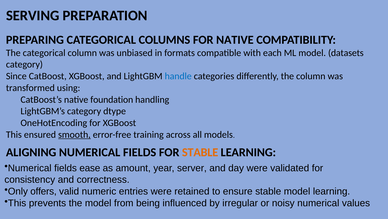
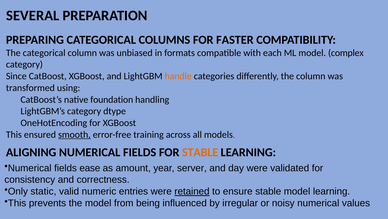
SERVING: SERVING -> SEVERAL (33, 16)
FOR NATIVE: NATIVE -> FASTER (235, 40)
datasets: datasets -> complex (346, 53)
handle colour: blue -> orange (178, 76)
offers: offers -> static (43, 191)
retained underline: none -> present (192, 191)
